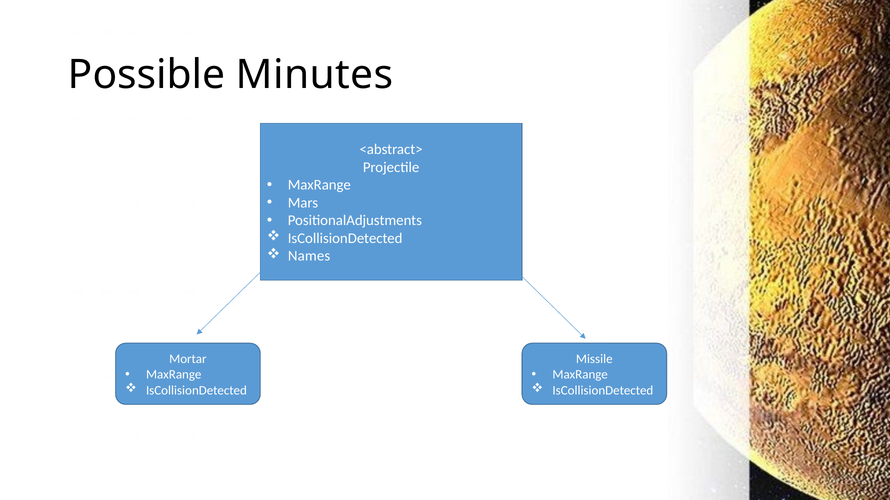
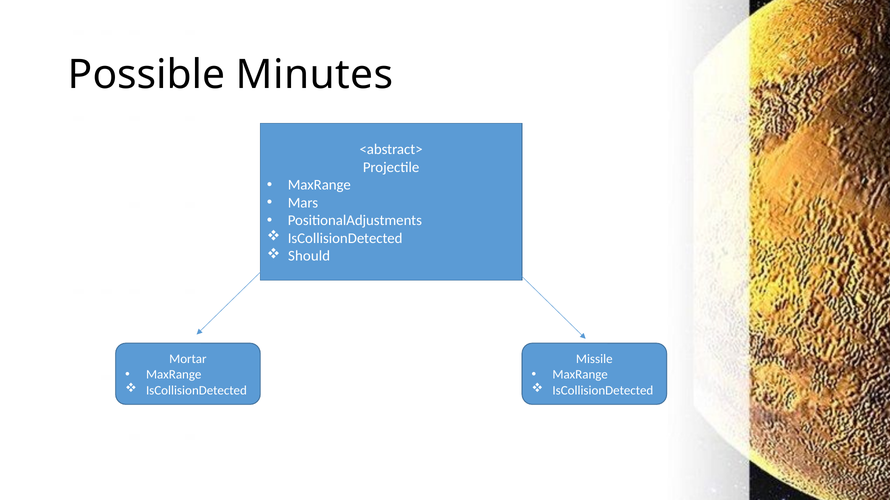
Names: Names -> Should (309, 256)
